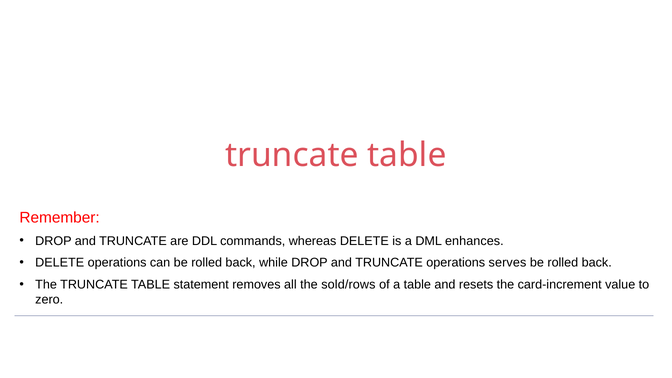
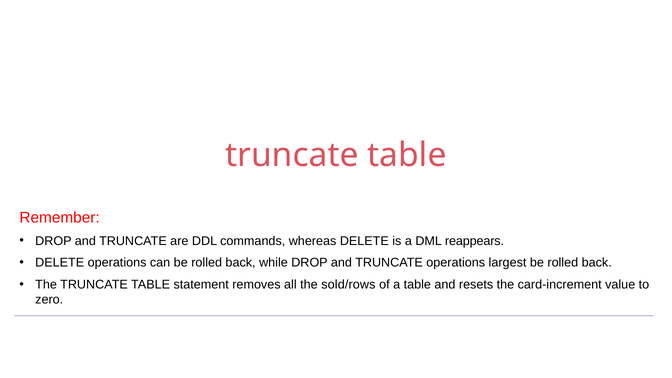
enhances: enhances -> reappears (474, 241)
serves: serves -> largest (508, 263)
